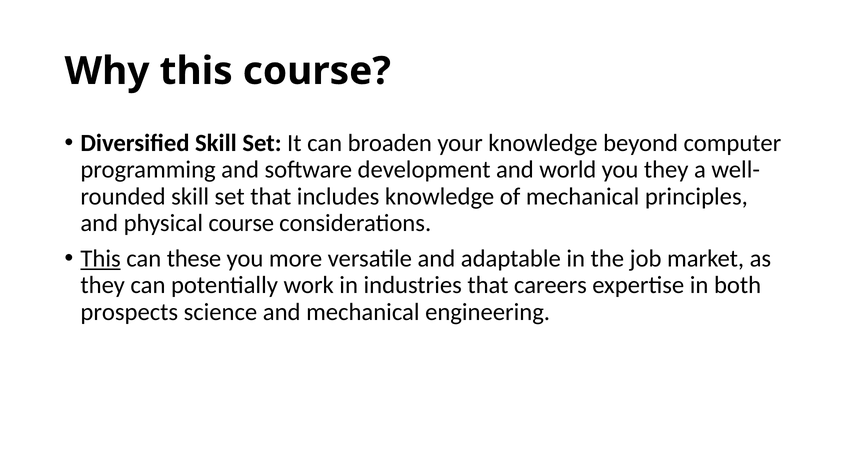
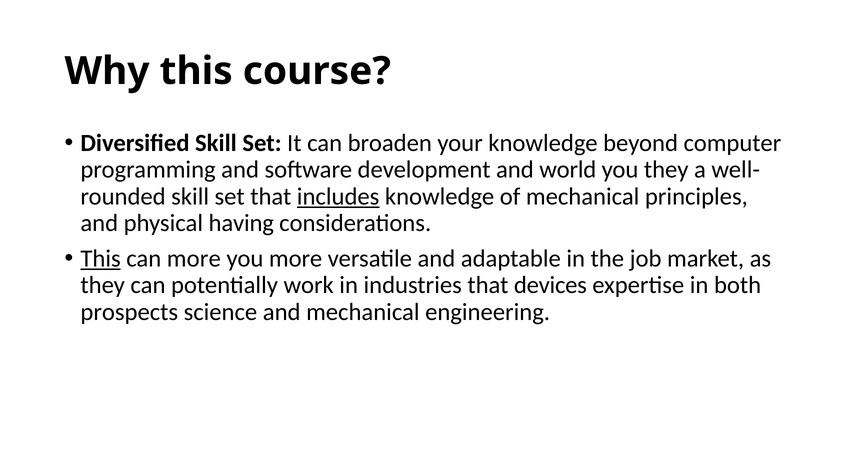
includes underline: none -> present (338, 197)
physical course: course -> having (241, 223)
can these: these -> more (194, 259)
careers: careers -> devices (550, 285)
